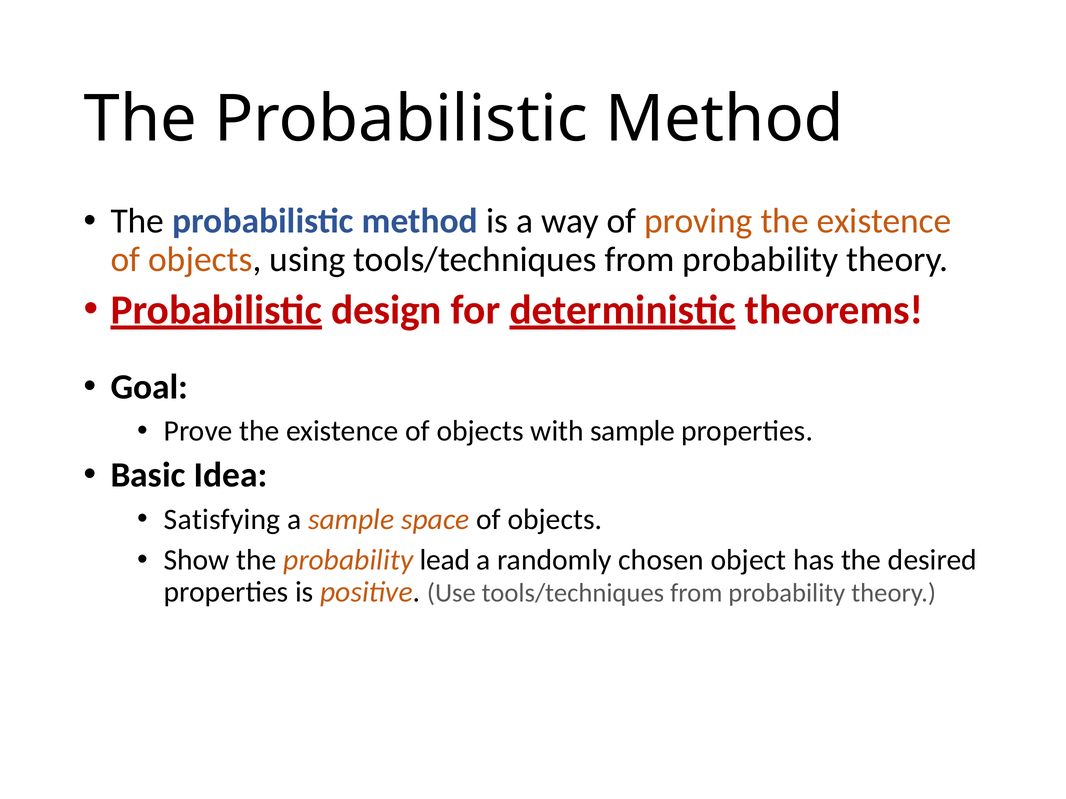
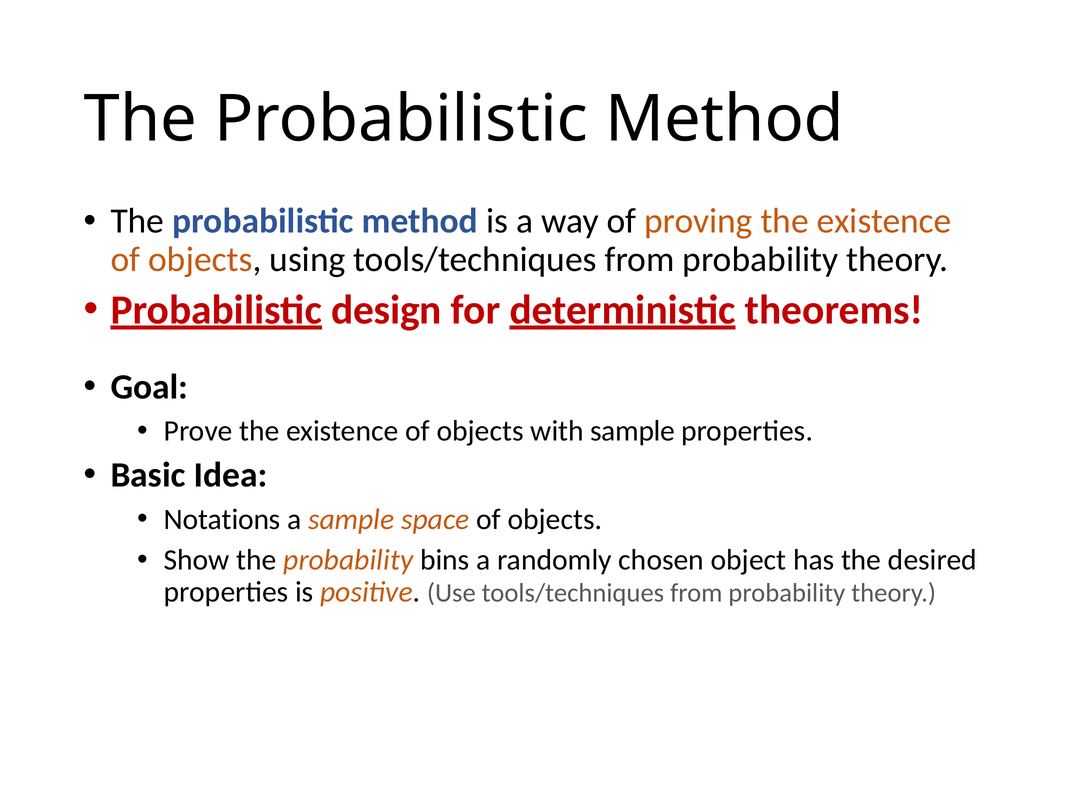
Satisfying: Satisfying -> Notations (222, 520)
lead: lead -> bins (445, 560)
